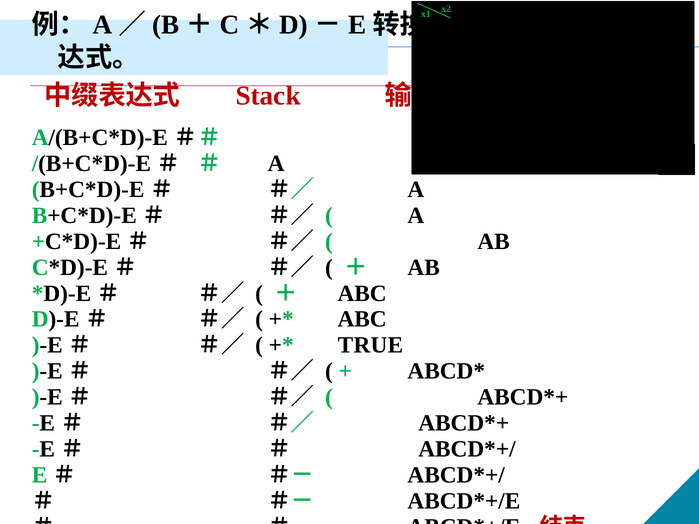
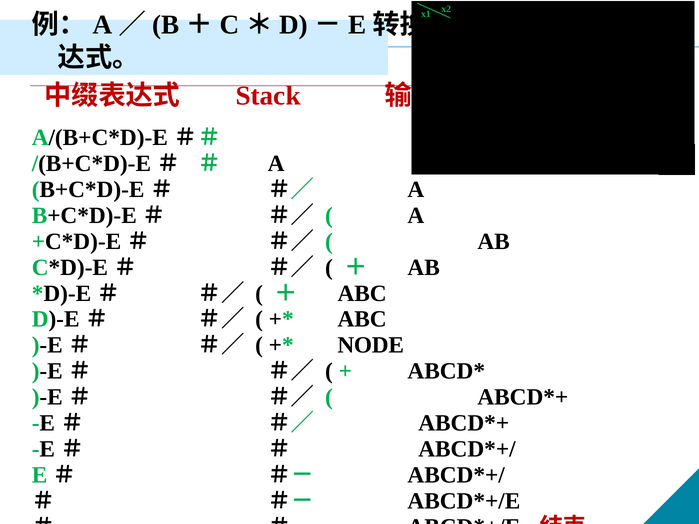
TRUE: TRUE -> NODE (371, 345)
